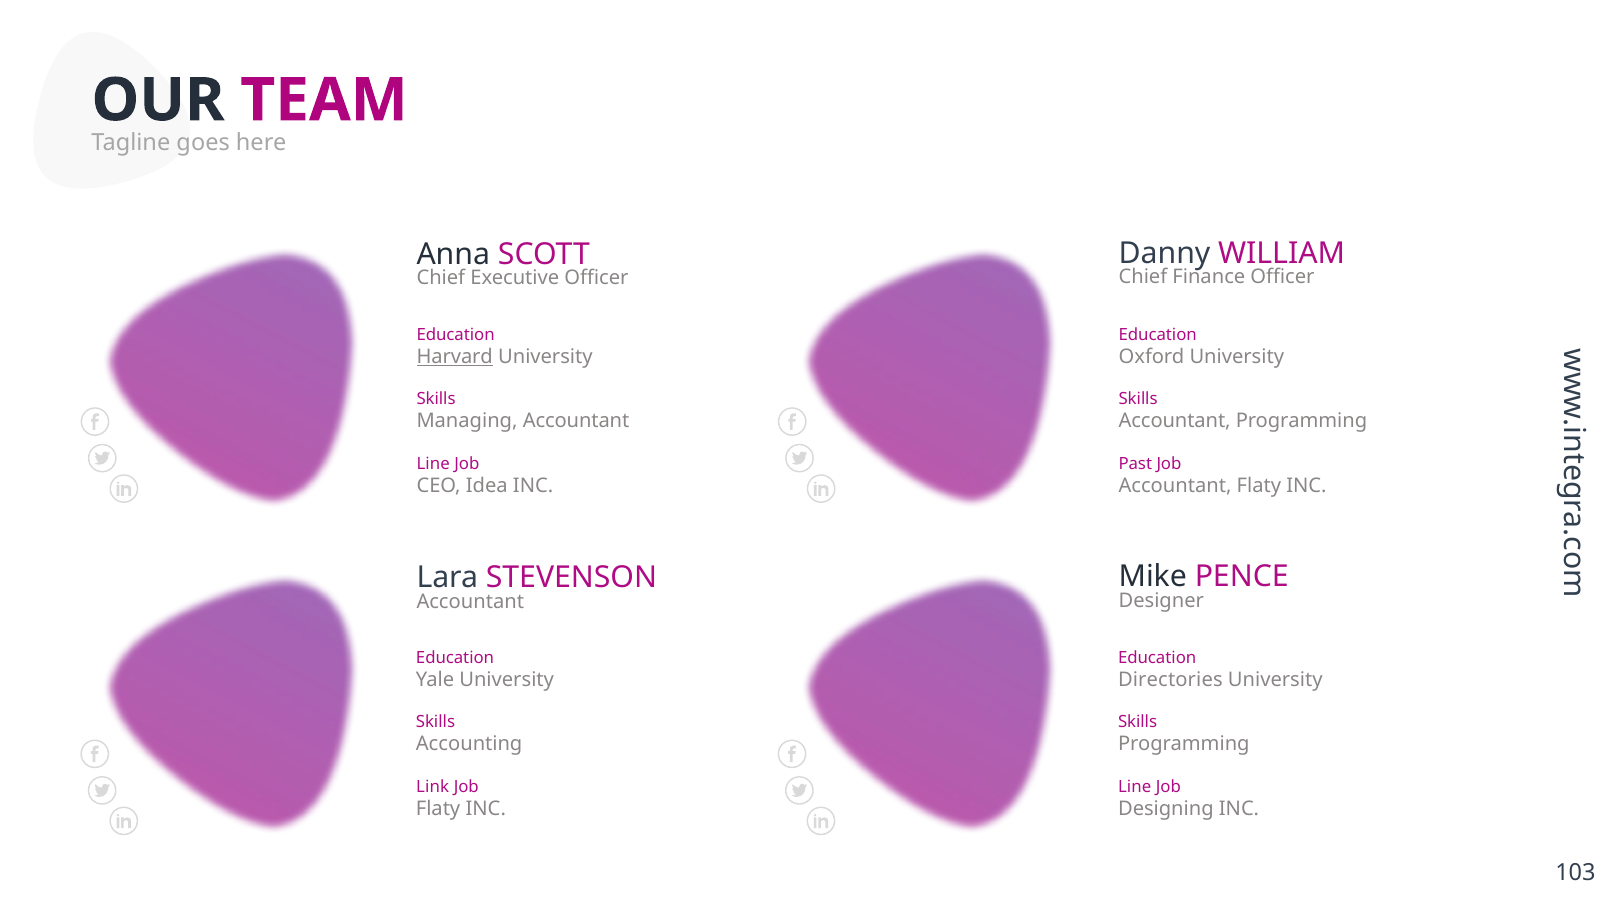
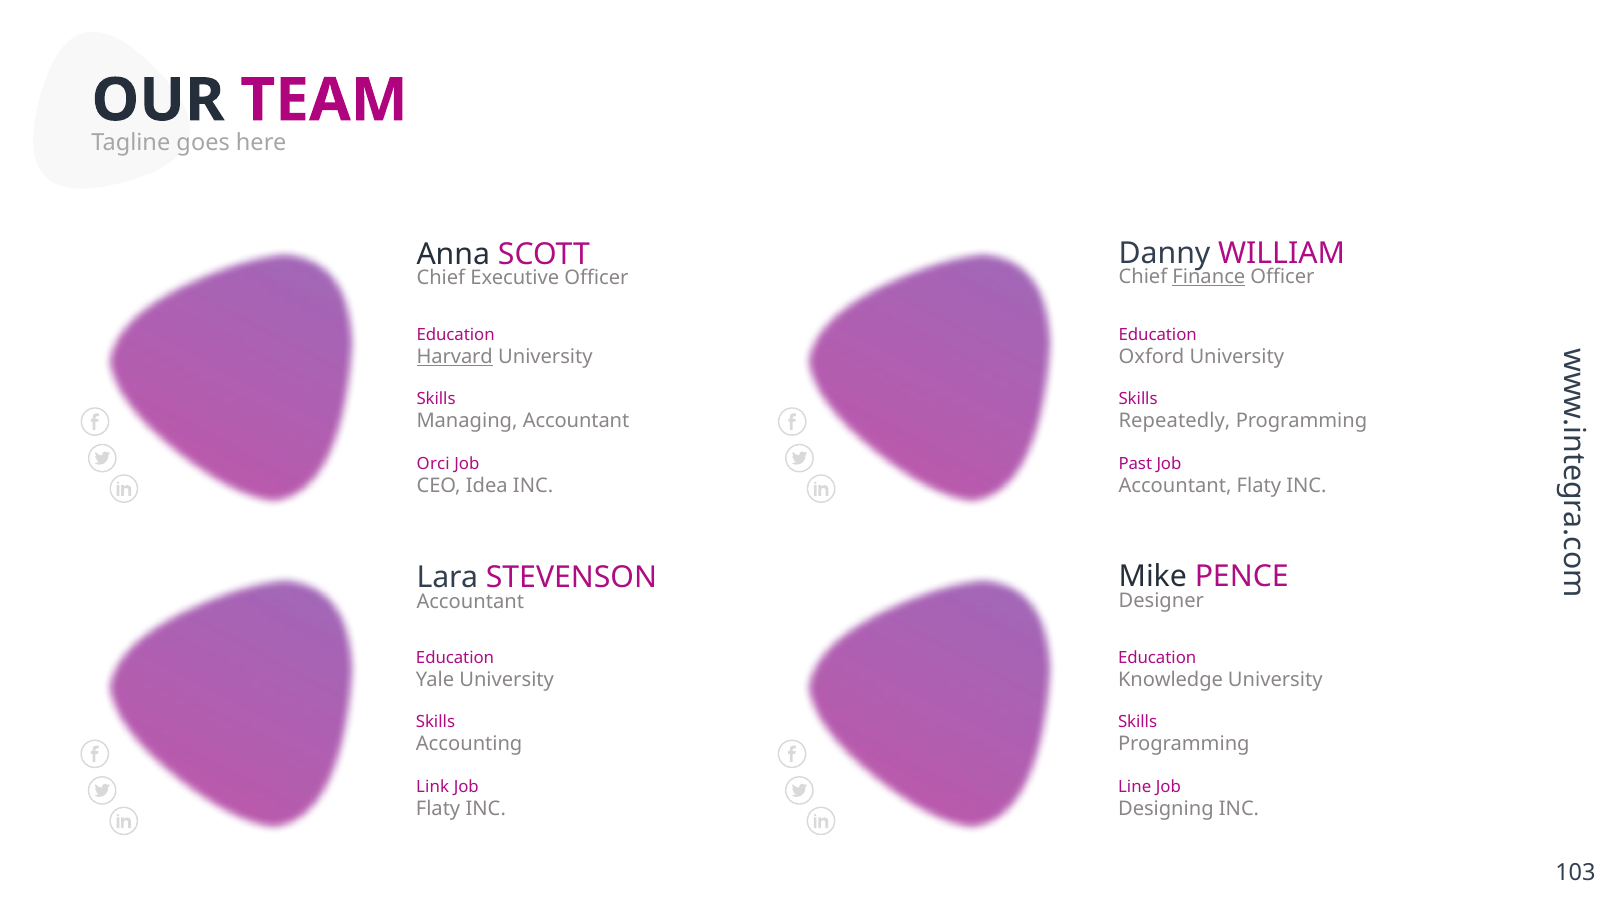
Finance underline: none -> present (1209, 277)
Accountant: Accountant -> Repeatedly (1175, 421)
Line: Line -> Orci (433, 464)
Directories: Directories -> Knowledge (1170, 680)
